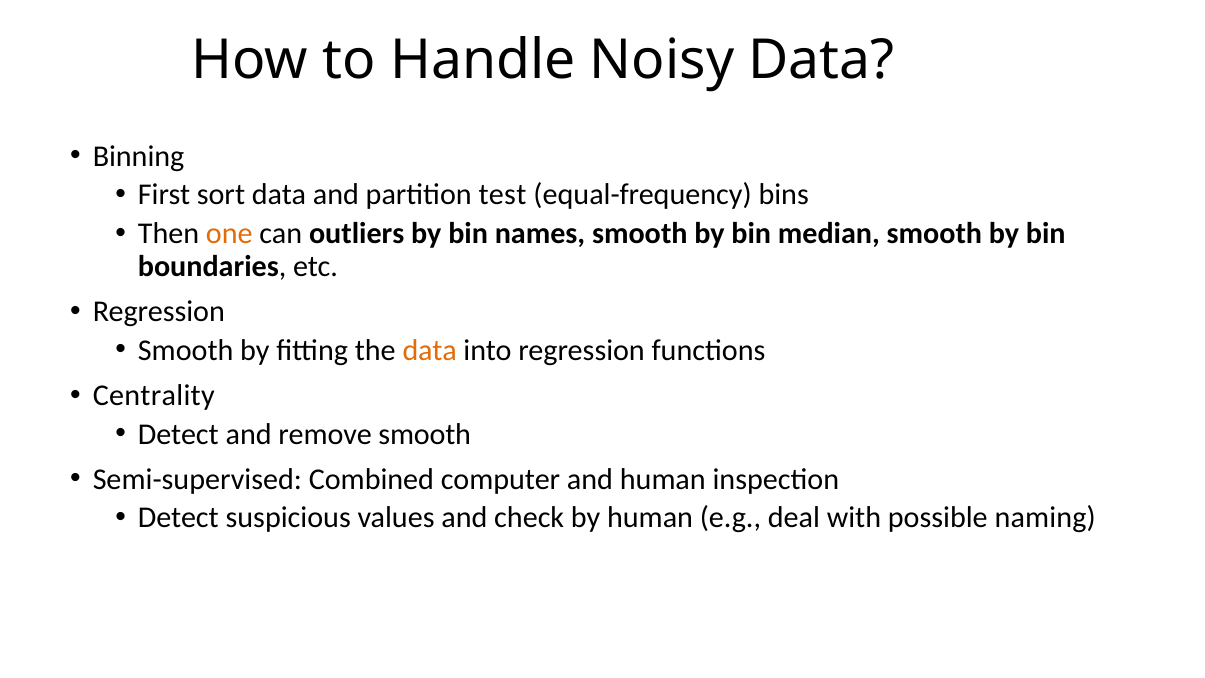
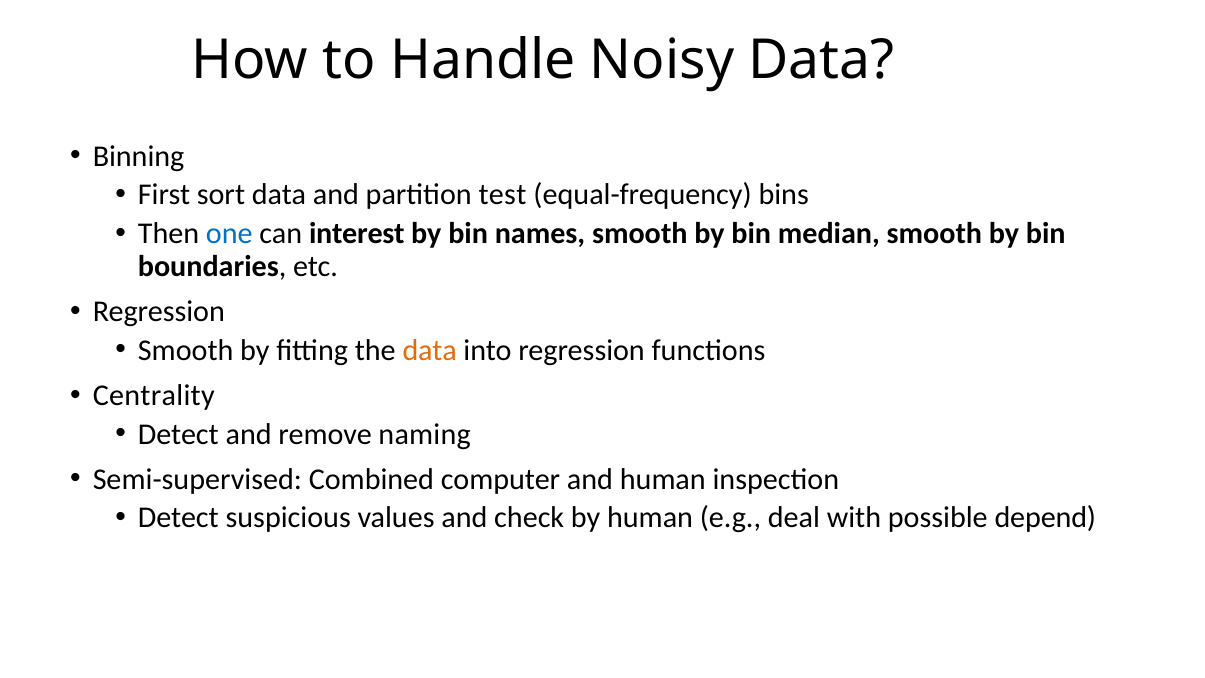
one colour: orange -> blue (229, 234)
outliers: outliers -> interest (357, 234)
remove smooth: smooth -> naming (425, 434)
naming: naming -> depend (1045, 518)
